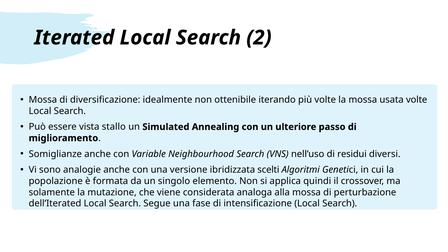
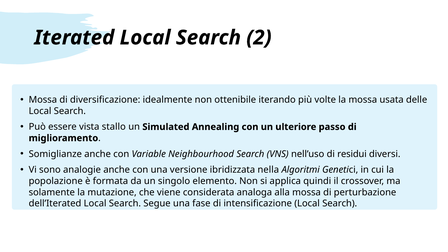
usata volte: volte -> delle (417, 100)
scelti: scelti -> nella (268, 170)
